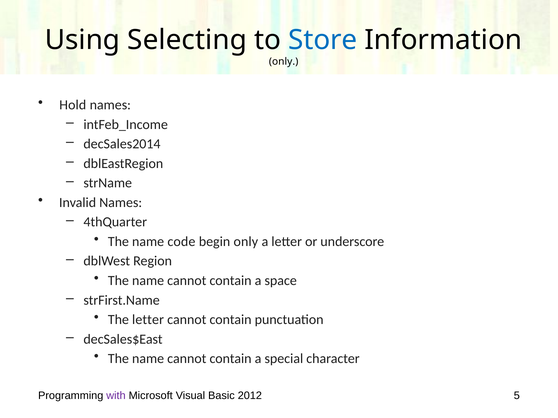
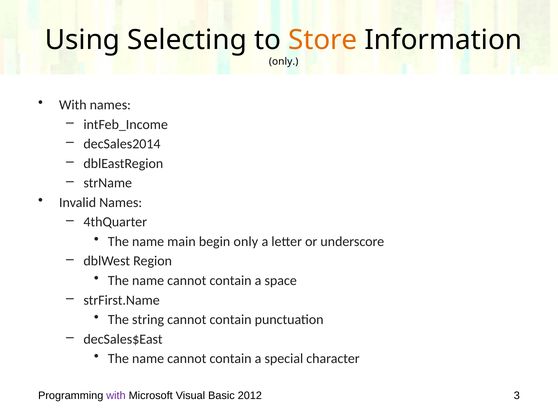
Store colour: blue -> orange (323, 40)
Hold: Hold -> With (73, 105)
code: code -> main (181, 242)
The letter: letter -> string (148, 320)
5: 5 -> 3 (517, 396)
